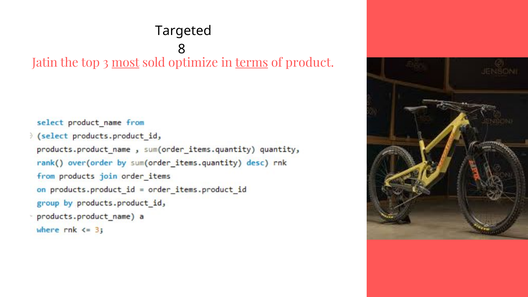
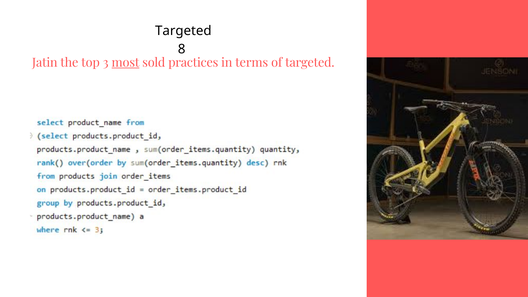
optimize: optimize -> practices (193, 63)
terms underline: present -> none (252, 63)
of product: product -> targeted (310, 63)
